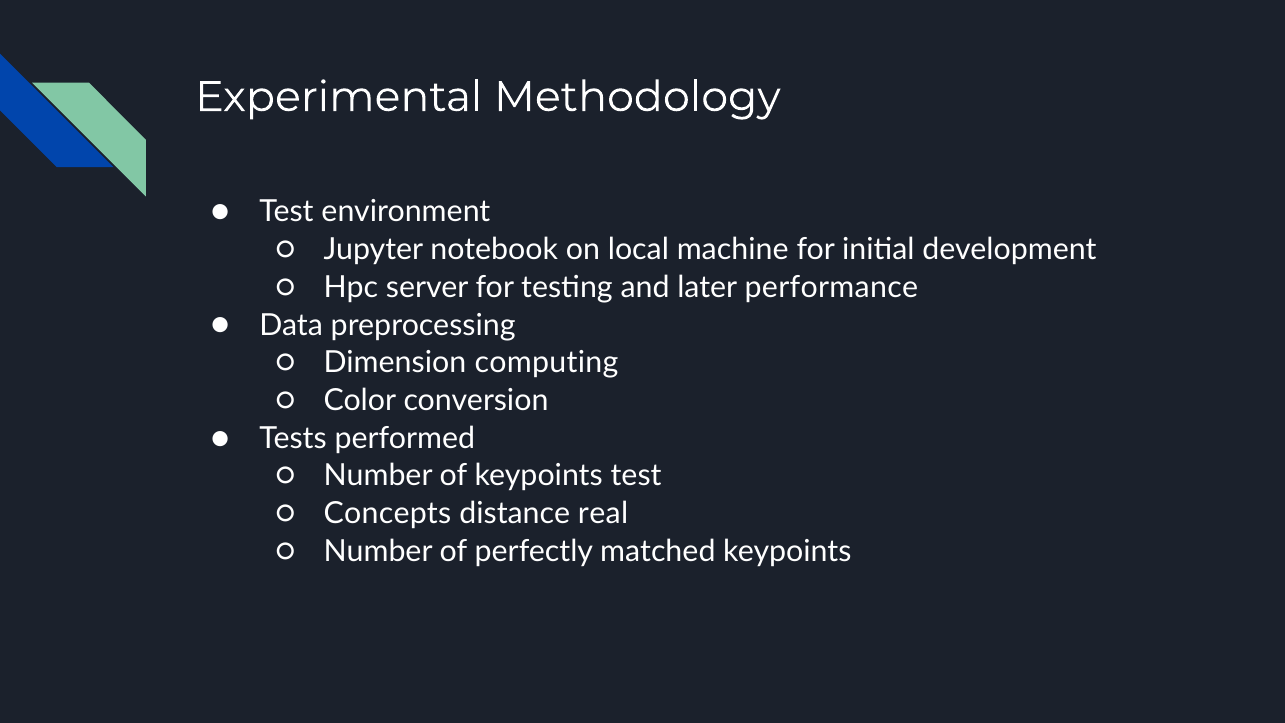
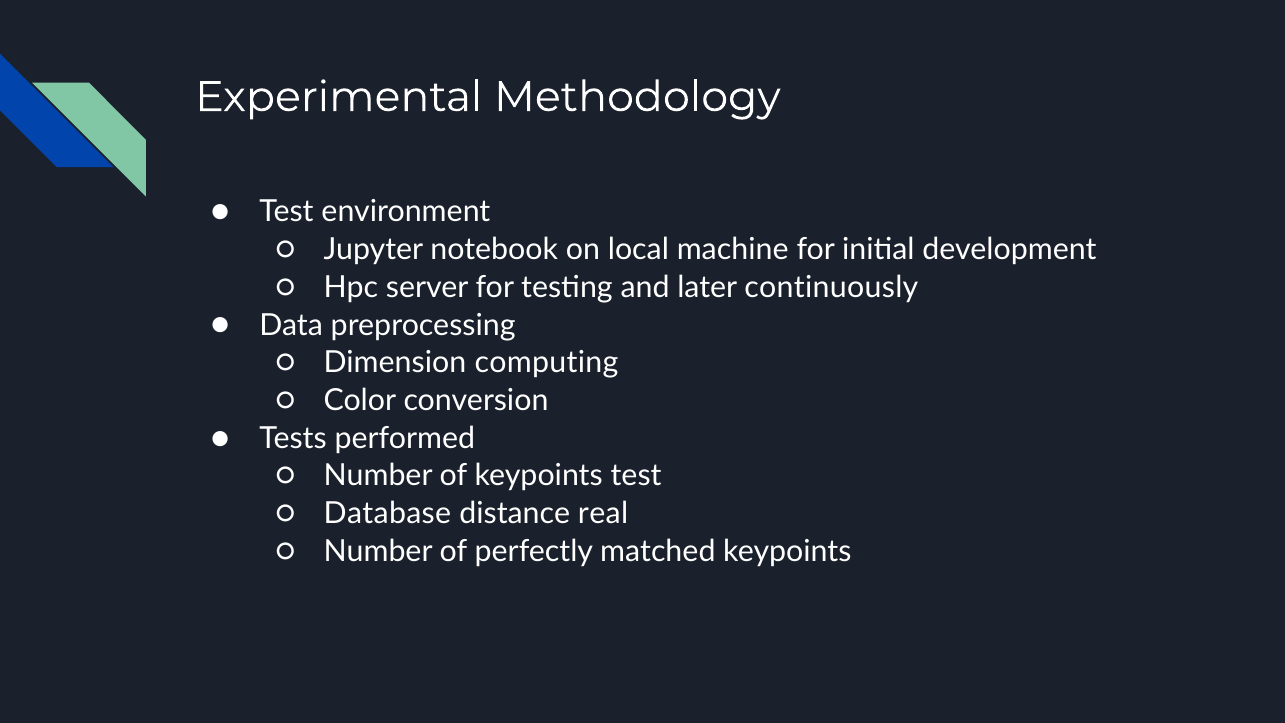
performance: performance -> continuously (831, 287)
Concepts: Concepts -> Database (387, 513)
